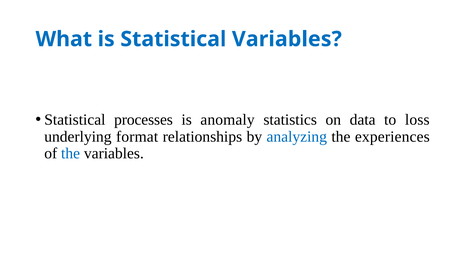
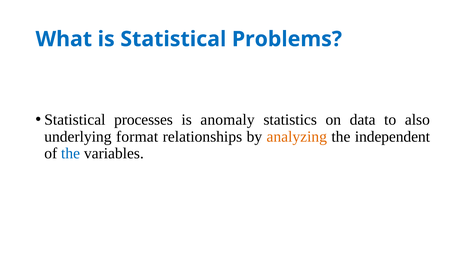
Statistical Variables: Variables -> Problems (287, 39)
loss: loss -> also (417, 120)
analyzing colour: blue -> orange (297, 137)
experiences: experiences -> independent (392, 137)
